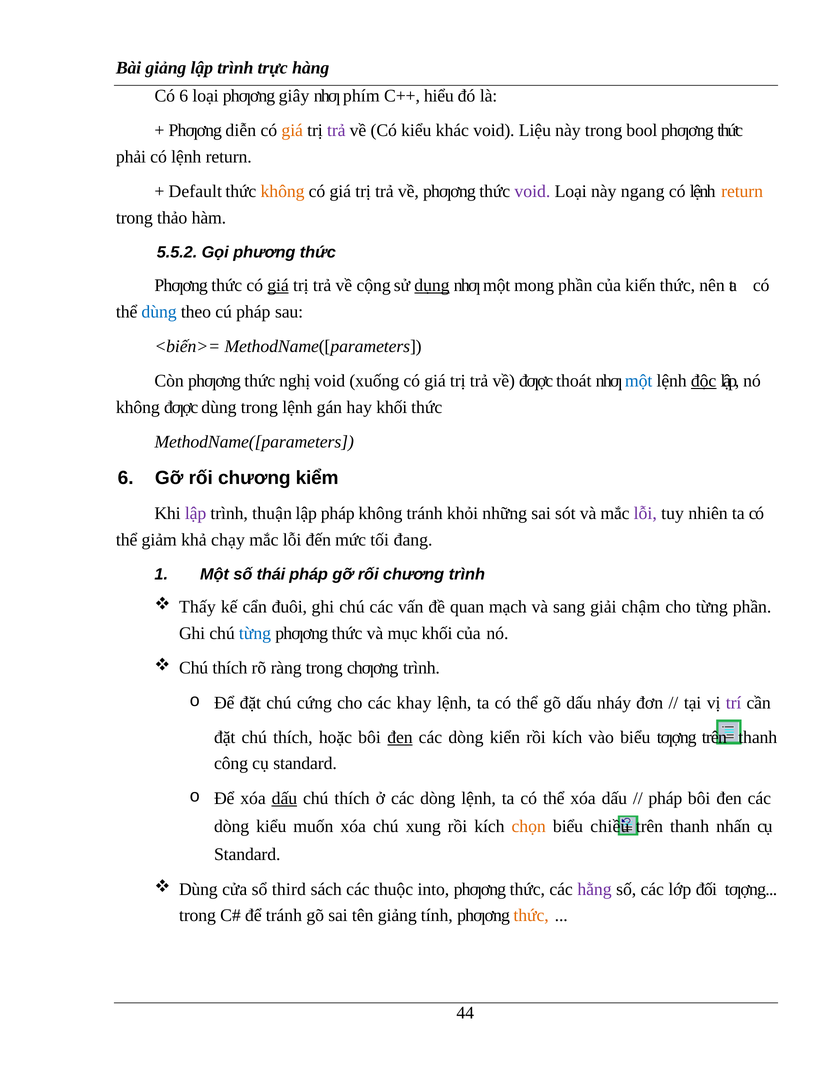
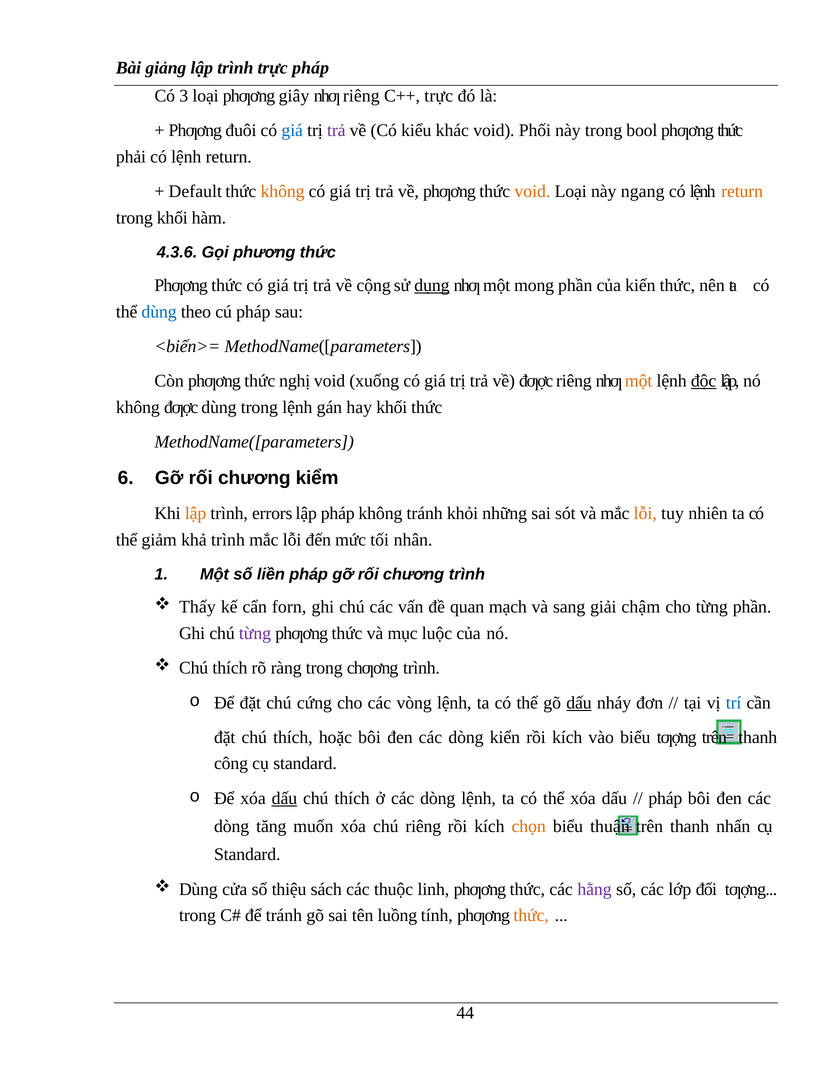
trực hàng: hàng -> pháp (311, 68)
Có 6: 6 -> 3 (184, 96)
nhƣ phím: phím -> riêng (361, 96)
C++ hiểu: hiểu -> trực (439, 96)
diễn: diễn -> đuôi (241, 130)
giá colour: orange -> blue (292, 130)
Liệu: Liệu -> Phối (535, 130)
void colour: purple -> orange (532, 191)
trong thảo: thảo -> khối (172, 218)
5.5.2: 5.5.2 -> 4.3.6 (177, 252)
giá underline: present -> none (278, 285)
đƣợc thoát: thoát -> riêng (574, 381)
một colour: blue -> orange (639, 381)
lập colour: purple -> orange (196, 513)
thuận: thuận -> errors (272, 513)
lỗi colour: purple -> orange (645, 513)
khả chạy: chạy -> trình (228, 539)
đang: đang -> nhân (413, 539)
thái: thái -> liền (271, 574)
đuôi: đuôi -> forn (289, 607)
từng colour: blue -> purple (255, 633)
mục khối: khối -> luộc (437, 633)
khay: khay -> vòng (414, 702)
dấu underline: none -> present (579, 702)
trí colour: purple -> blue (734, 702)
đen underline: present -> none (400, 737)
dòng kiểu: kiểu -> tăng (271, 826)
chú xung: xung -> riêng (423, 826)
chiều: chiều -> thuận (610, 826)
third: third -> thiệu (289, 889)
into: into -> linh (433, 889)
tên giảng: giảng -> luồng (397, 915)
